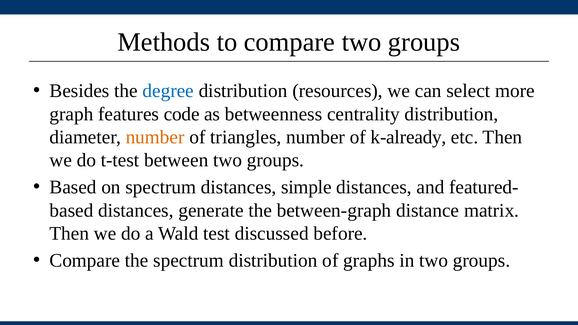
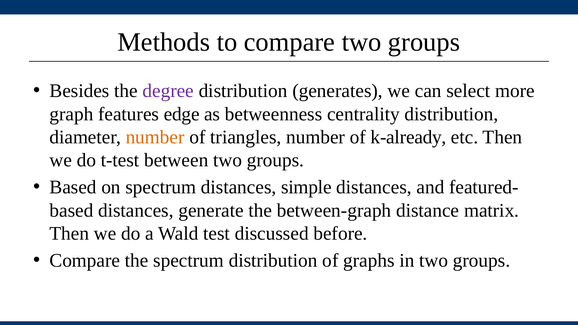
degree colour: blue -> purple (168, 91)
resources: resources -> generates (338, 91)
code: code -> edge (182, 114)
